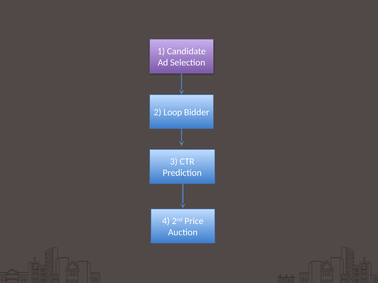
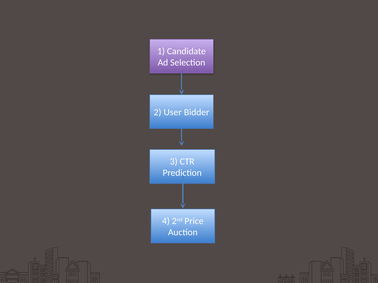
Loop: Loop -> User (173, 113)
